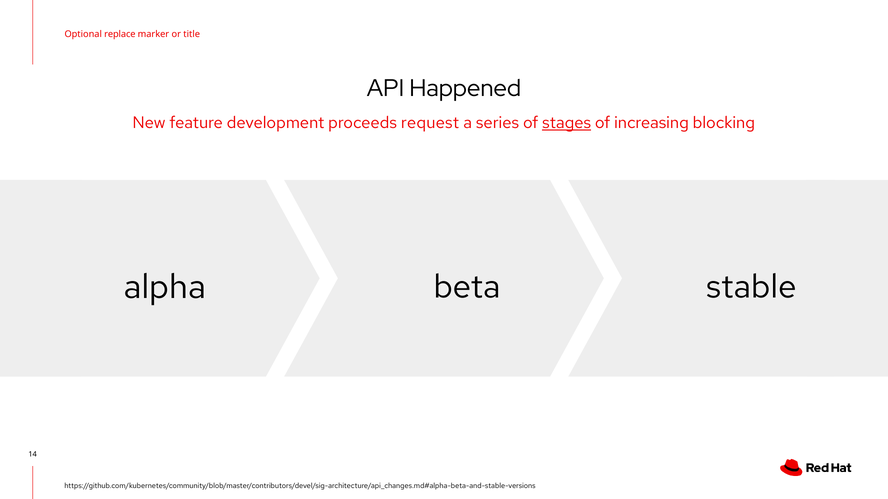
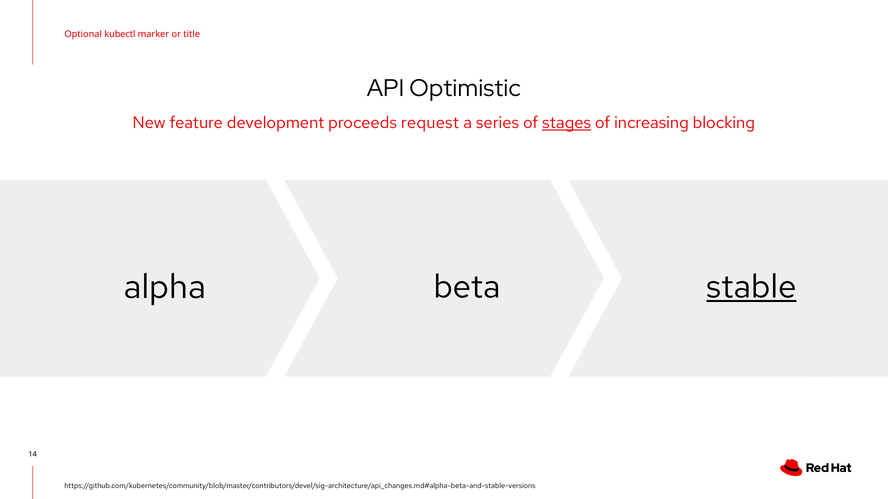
replace: replace -> kubectl (120, 34)
Happened: Happened -> Optimistic (465, 88)
stable underline: none -> present (751, 287)
